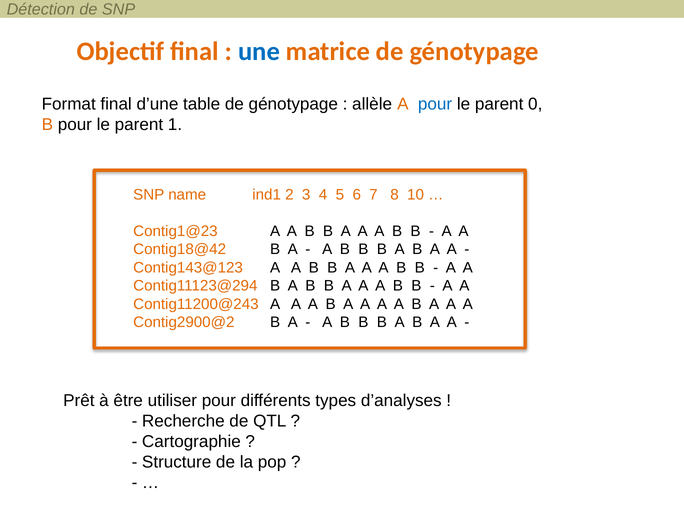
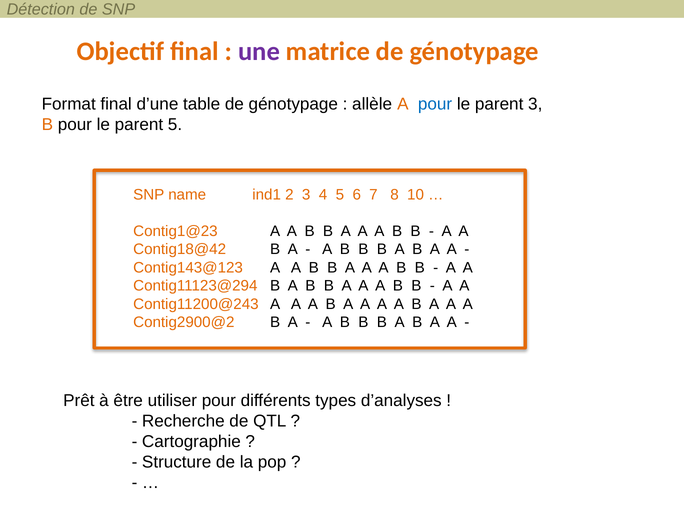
une colour: blue -> purple (259, 51)
parent 0: 0 -> 3 (535, 104)
parent 1: 1 -> 5 (175, 125)
